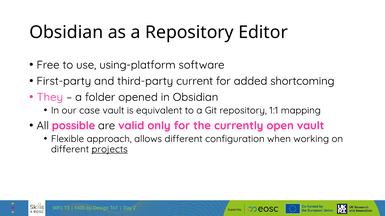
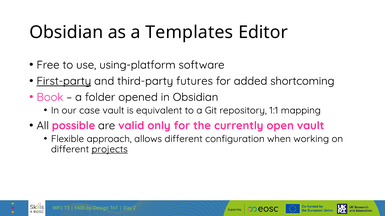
a Repository: Repository -> Templates (189, 32)
First-party underline: none -> present (64, 81)
current: current -> futures (195, 81)
They: They -> Book (50, 97)
